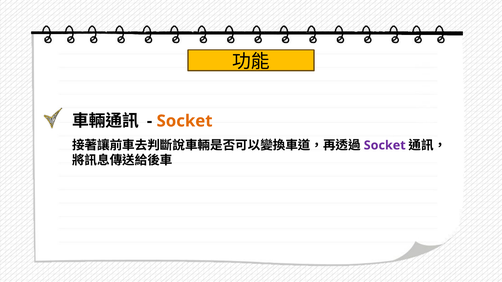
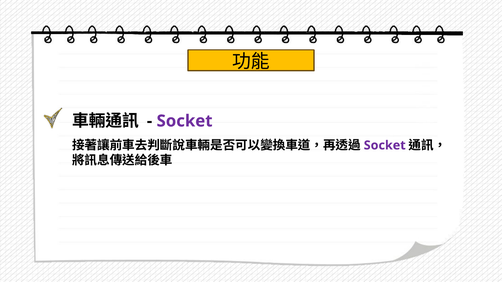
Socket colour: orange -> purple (185, 121)
